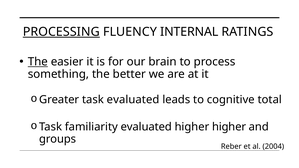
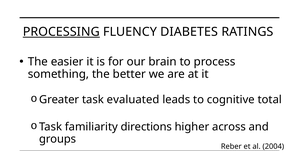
INTERNAL: INTERNAL -> DIABETES (189, 32)
The underline: present -> none (38, 62)
familiarity evaluated: evaluated -> directions (146, 127)
higher higher: higher -> across (229, 127)
